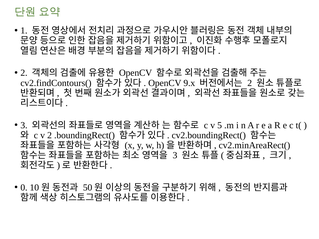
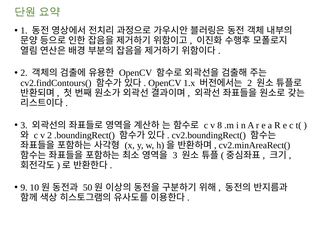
9.x: 9.x -> 1.x (189, 83)
5: 5 -> 8 (220, 125)
0: 0 -> 9 (24, 188)
